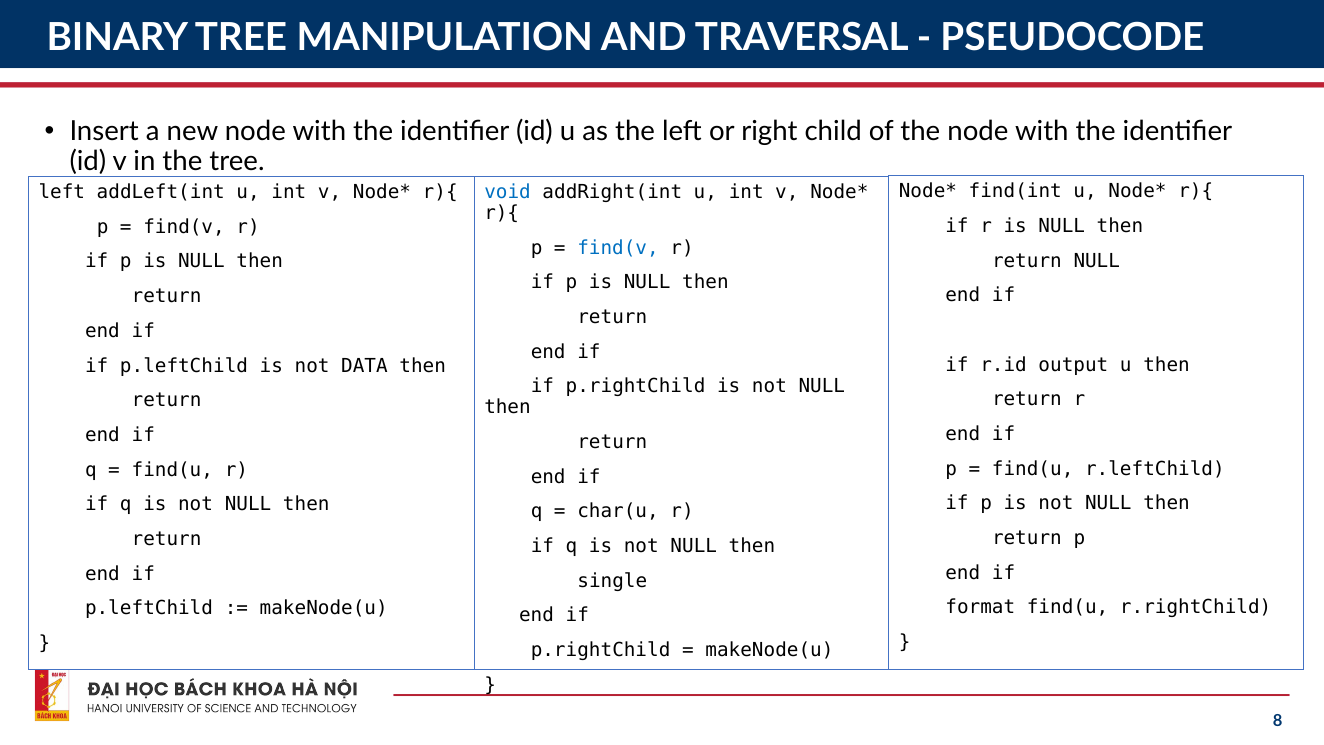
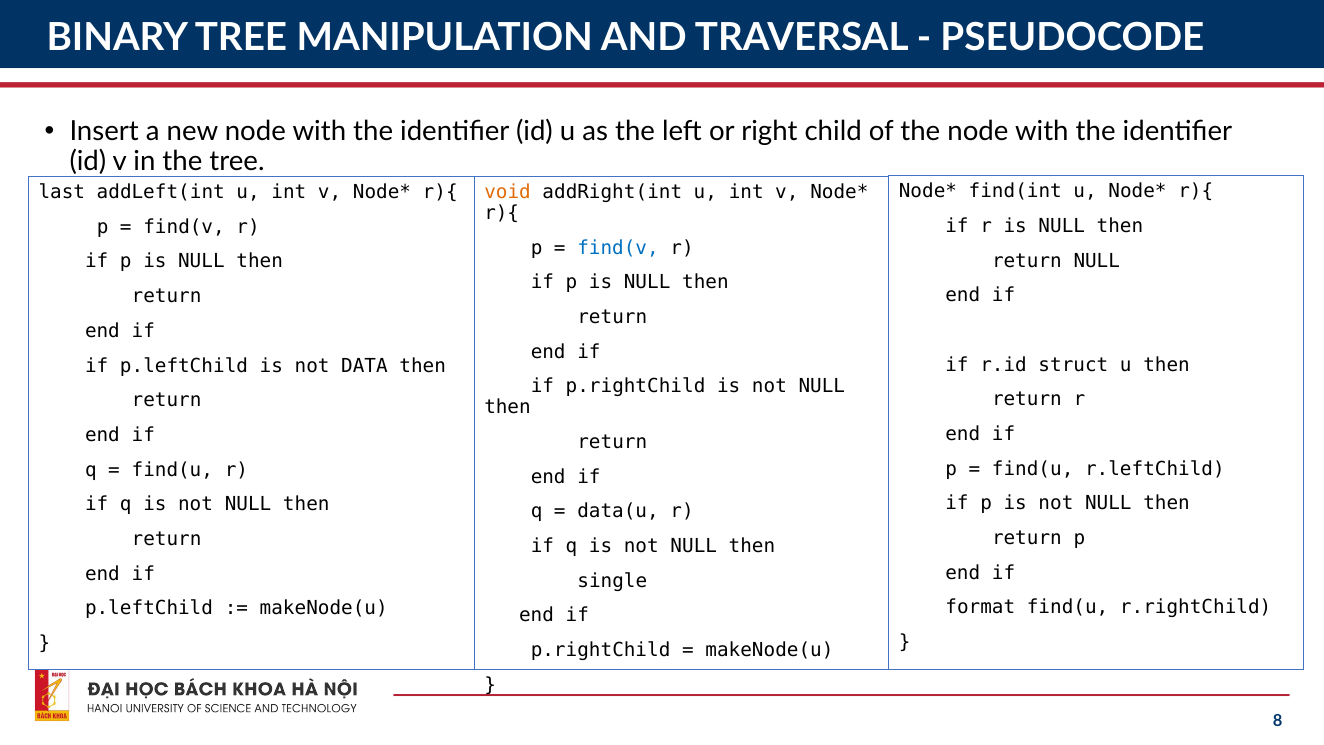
left: left -> last (62, 192)
void colour: blue -> orange (508, 192)
output: output -> struct (1073, 365)
char(u: char(u -> data(u (618, 511)
